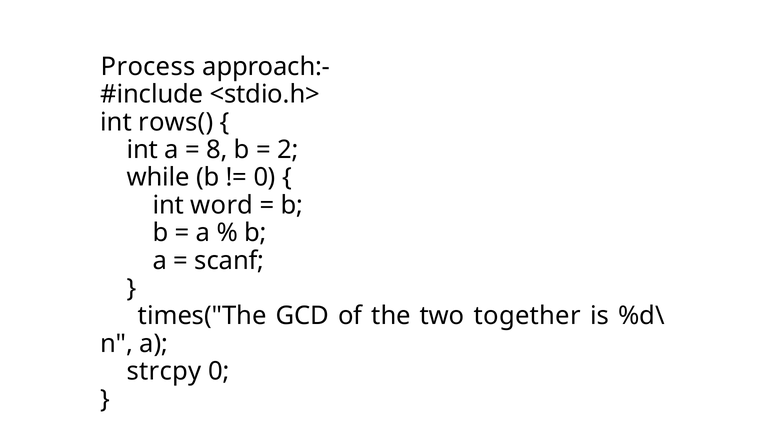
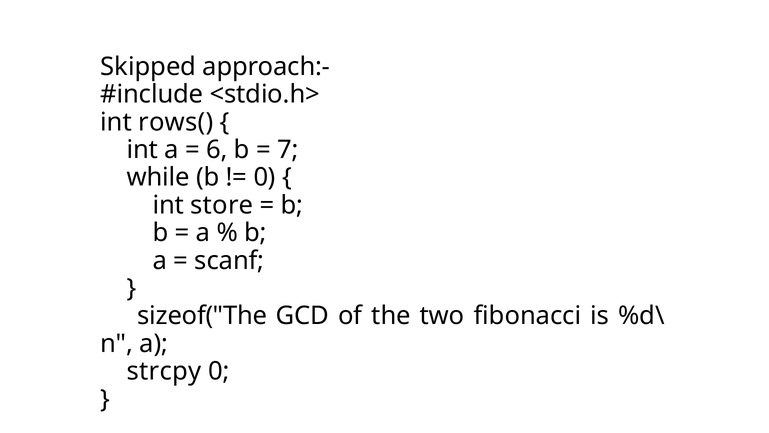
Process: Process -> Skipped (148, 67)
8: 8 -> 6 (217, 150)
2: 2 -> 7 (288, 150)
word: word -> store (222, 205)
times("The: times("The -> sizeof("The (202, 316)
together: together -> fibonacci (527, 316)
